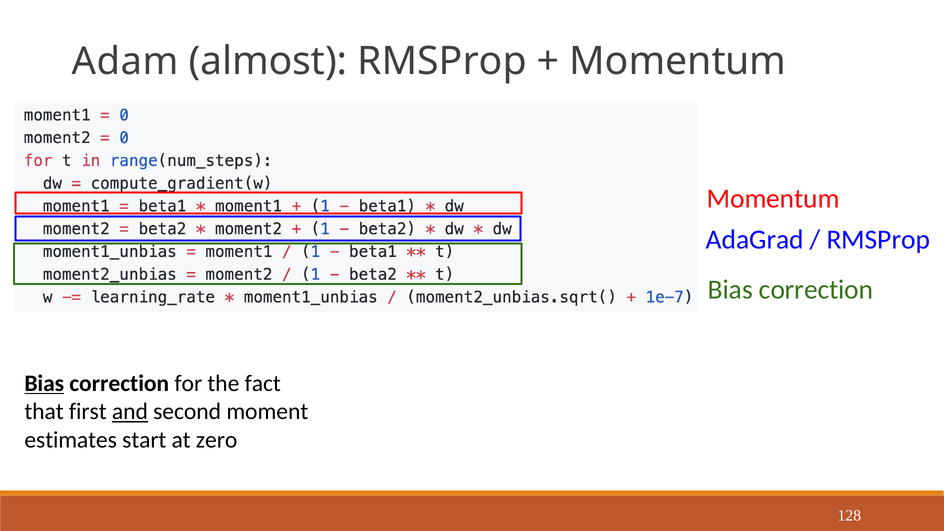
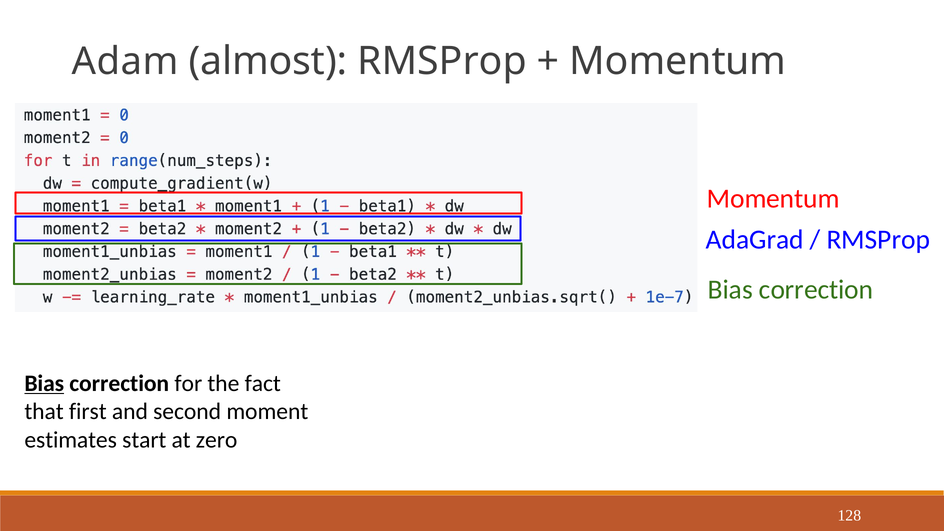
and underline: present -> none (130, 412)
